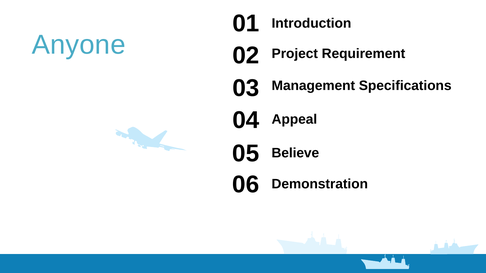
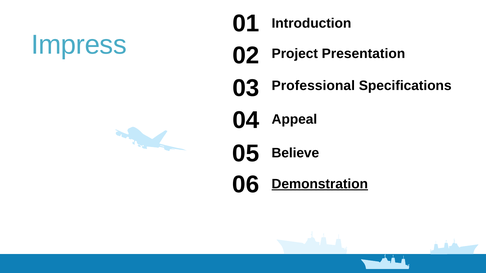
Anyone: Anyone -> Impress (79, 45)
Requirement: Requirement -> Presentation (363, 54)
Management: Management -> Professional (313, 86)
Demonstration underline: none -> present (320, 184)
